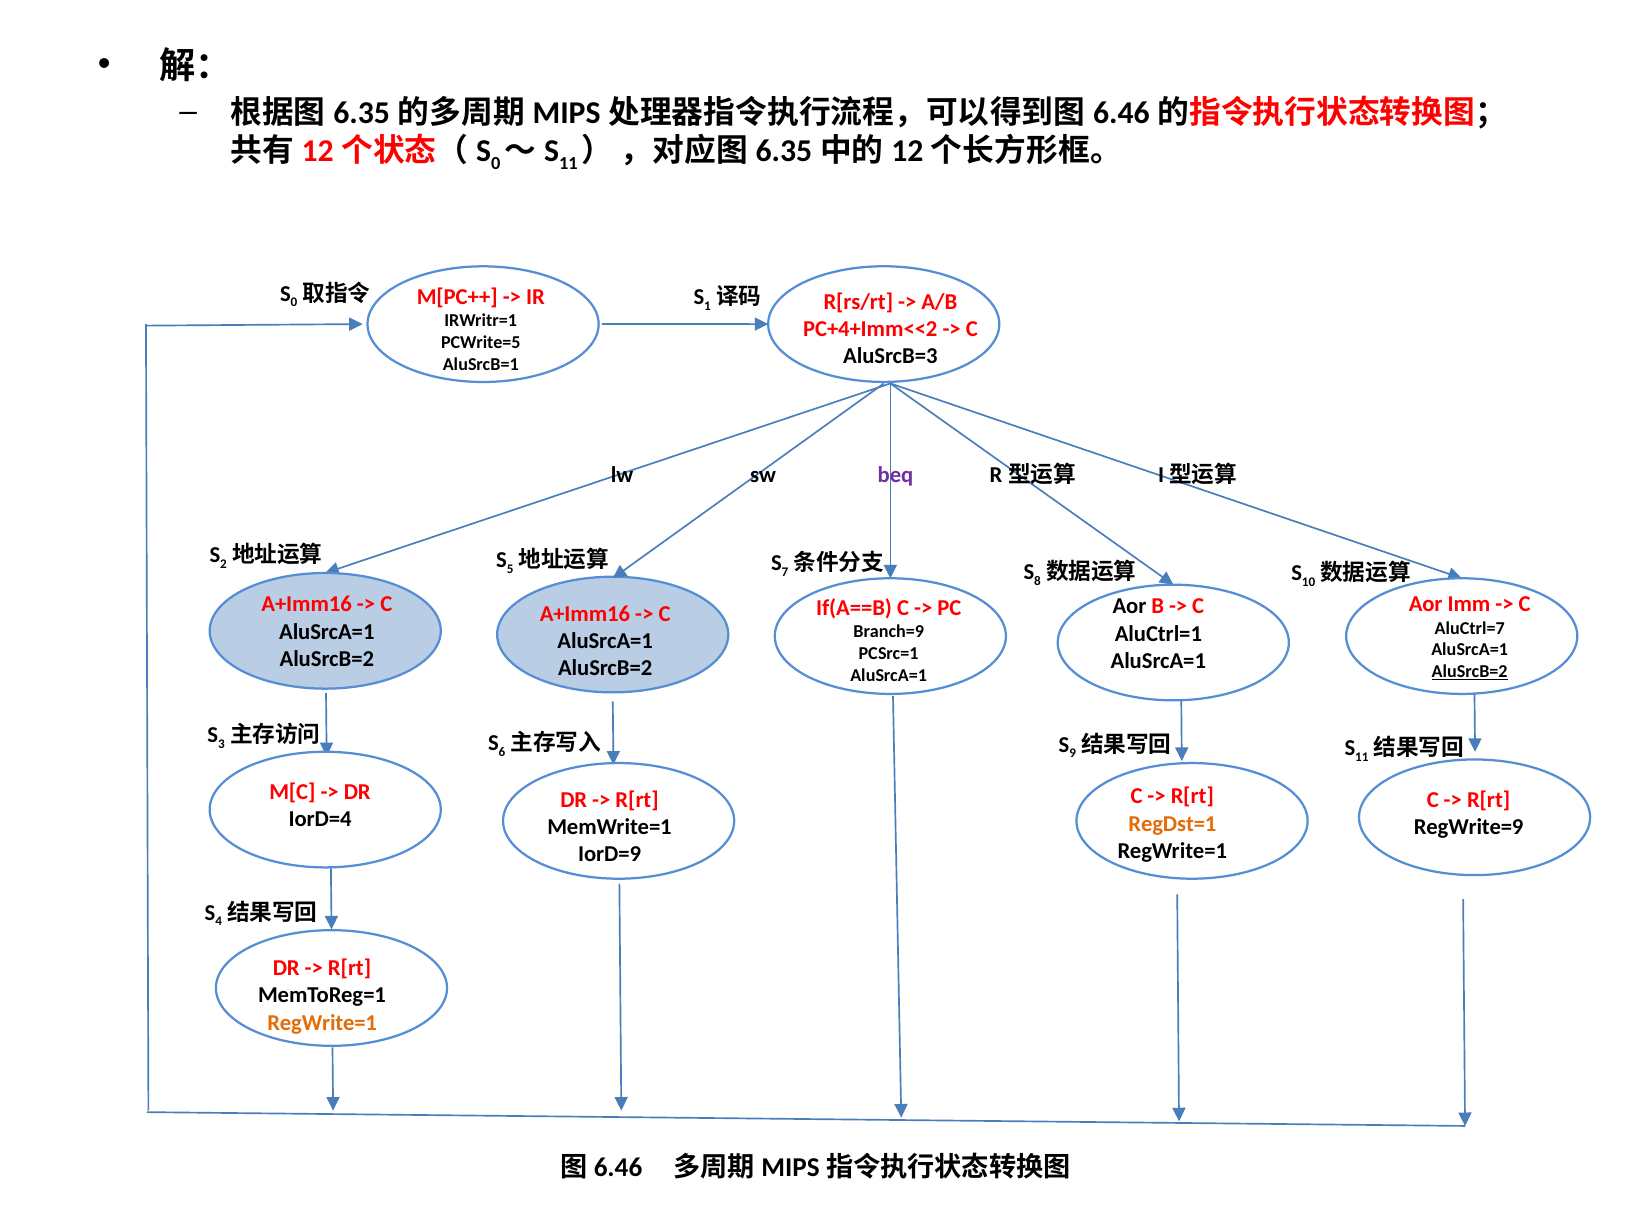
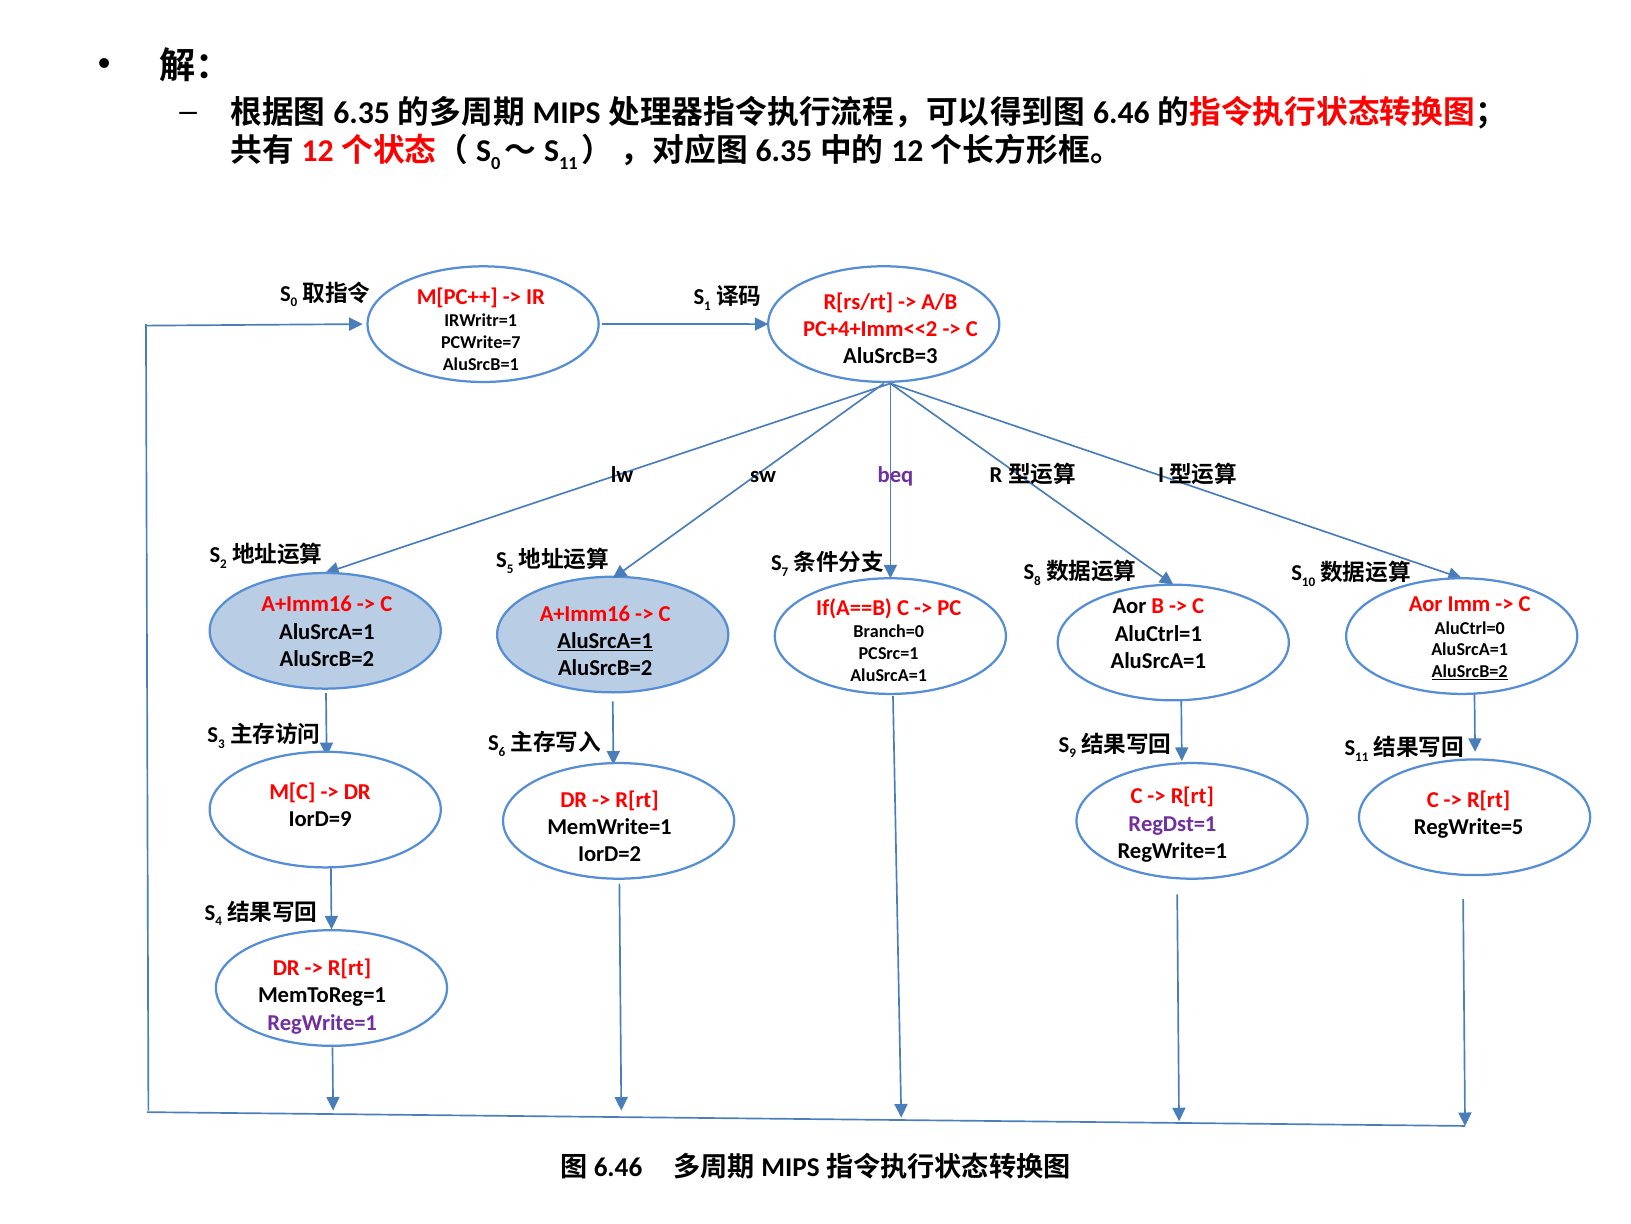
PCWrite=5: PCWrite=5 -> PCWrite=7 (481, 342)
AluCtrl=7: AluCtrl=7 -> AluCtrl=0 (1470, 628)
Branch=9: Branch=9 -> Branch=0 (889, 631)
AluSrcA=1 underline: none -> present (605, 641)
IorD=4: IorD=4 -> IorD=9 (320, 819)
RegDst=1 colour: orange -> purple (1172, 823)
RegWrite=9: RegWrite=9 -> RegWrite=5 (1469, 826)
IorD=9: IorD=9 -> IorD=2 (610, 853)
RegWrite=1 colour: orange -> purple (322, 1022)
